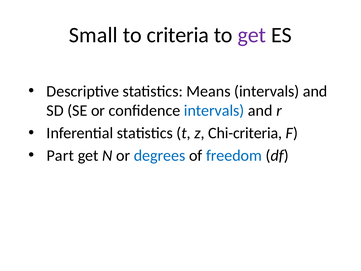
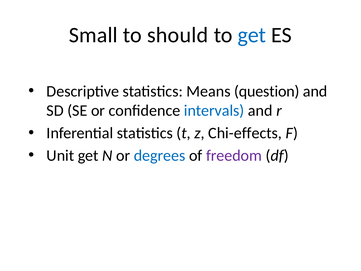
criteria: criteria -> should (178, 35)
get colour: purple -> blue (252, 35)
Means intervals: intervals -> question (267, 91)
Chi-criteria: Chi-criteria -> Chi-effects (245, 133)
Part: Part -> Unit (60, 155)
freedom colour: blue -> purple (234, 155)
